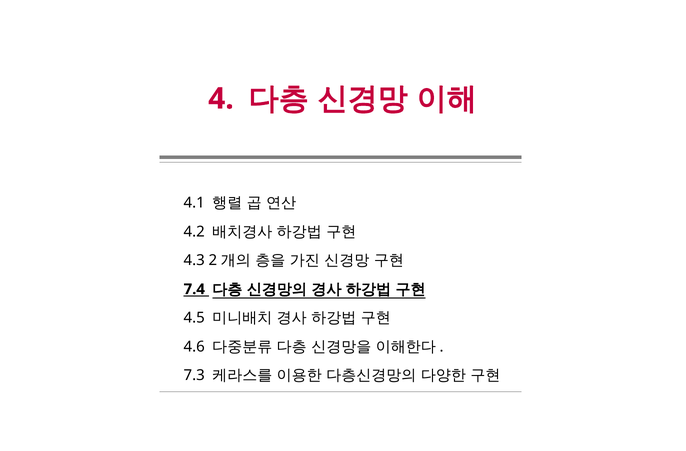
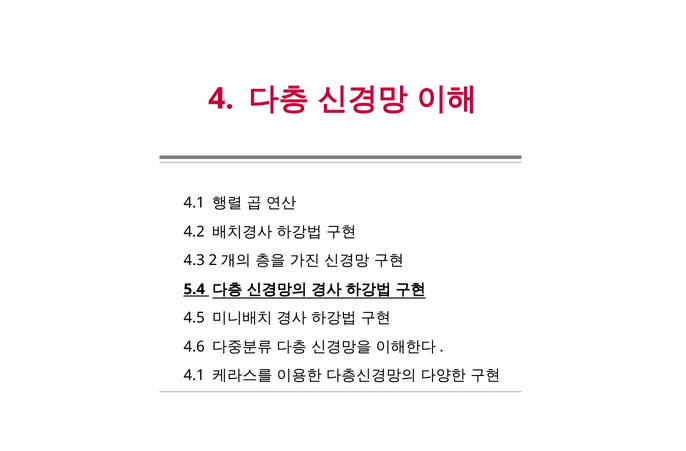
7.4: 7.4 -> 5.4 (194, 289)
7.3: 7.3 -> 4.1 (194, 375)
